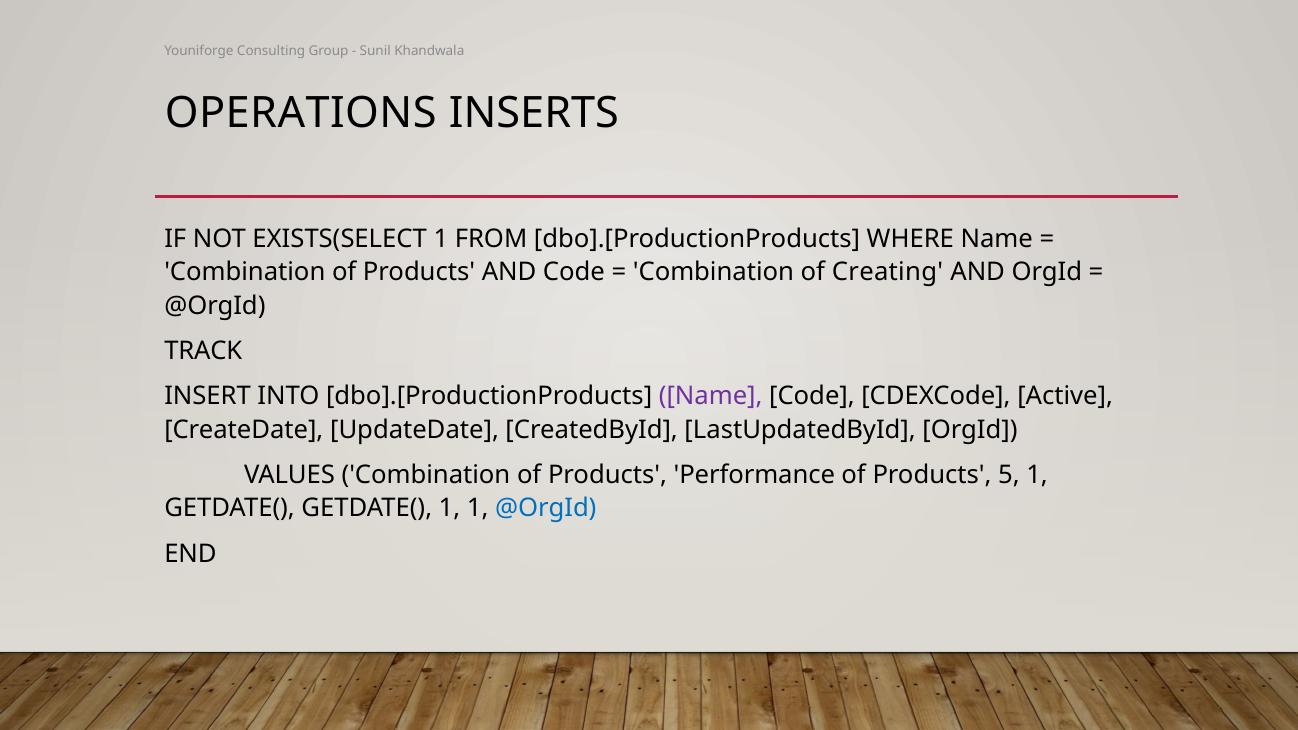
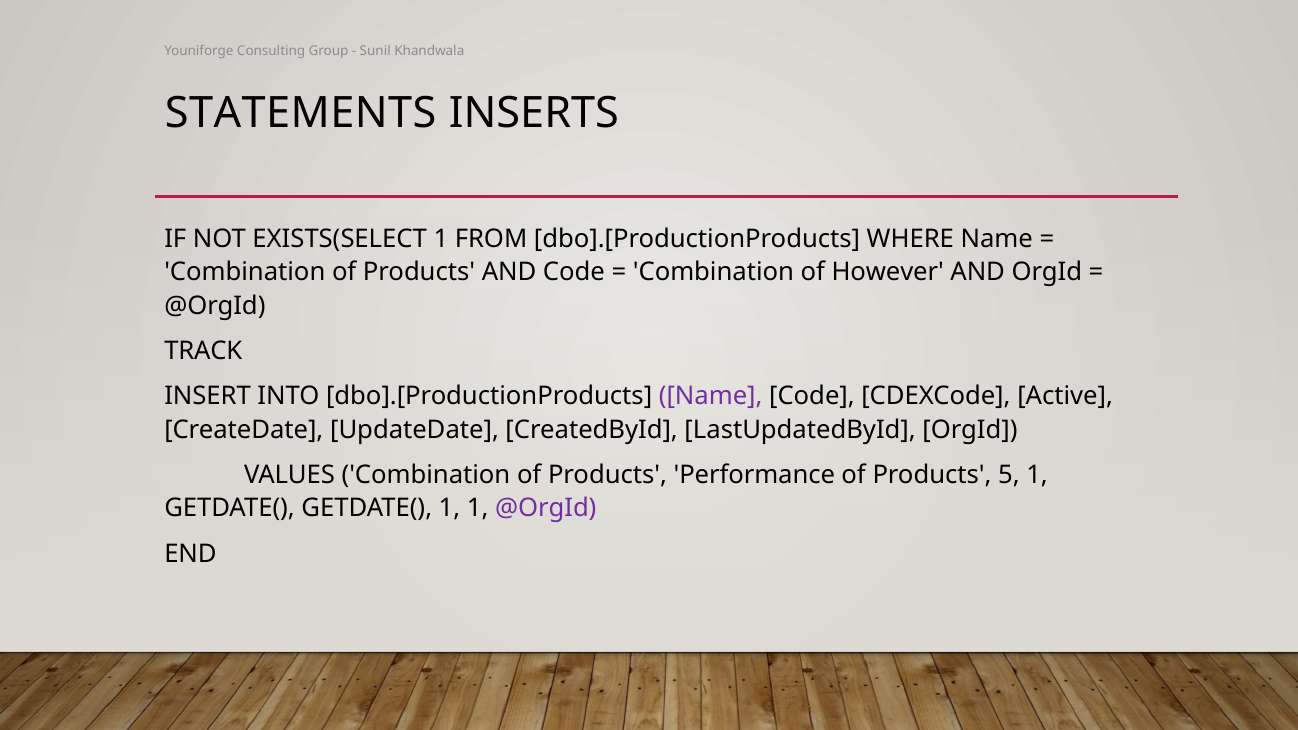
OPERATIONS: OPERATIONS -> STATEMENTS (301, 114)
Creating: Creating -> However (888, 272)
@OrgId colour: blue -> purple (546, 508)
